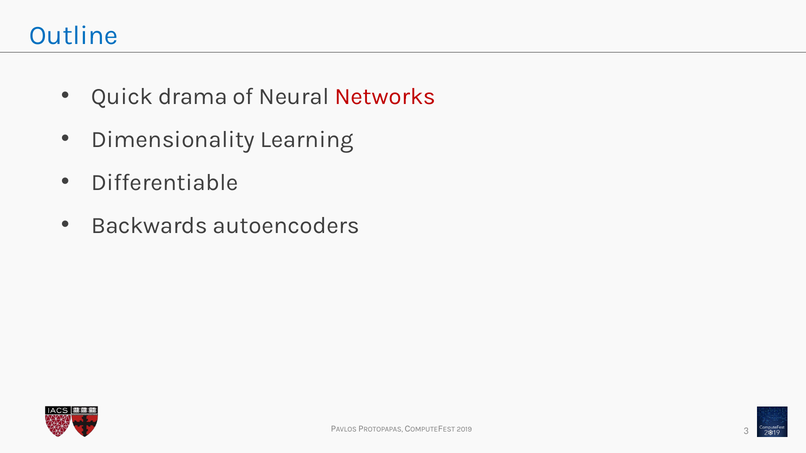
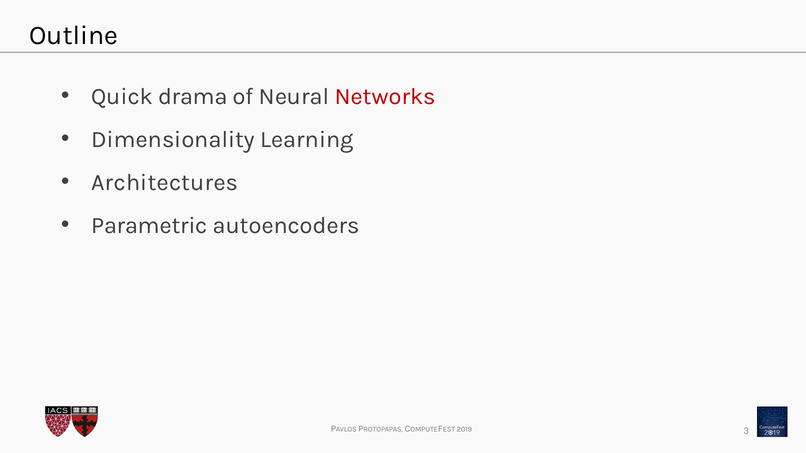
Outline colour: blue -> black (74, 35)
Differentiable: Differentiable -> Architectures (165, 183)
Backwards: Backwards -> Parametric (149, 226)
